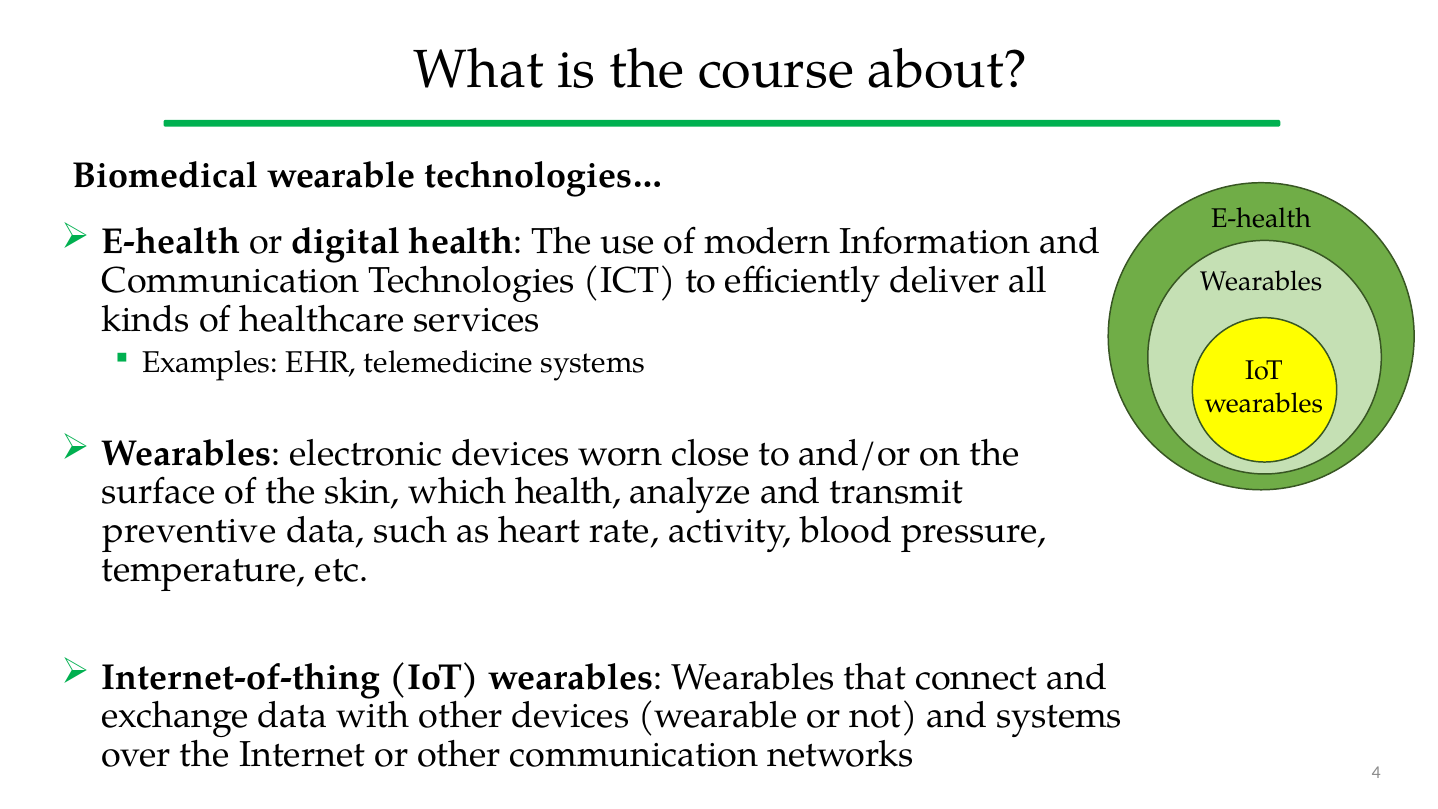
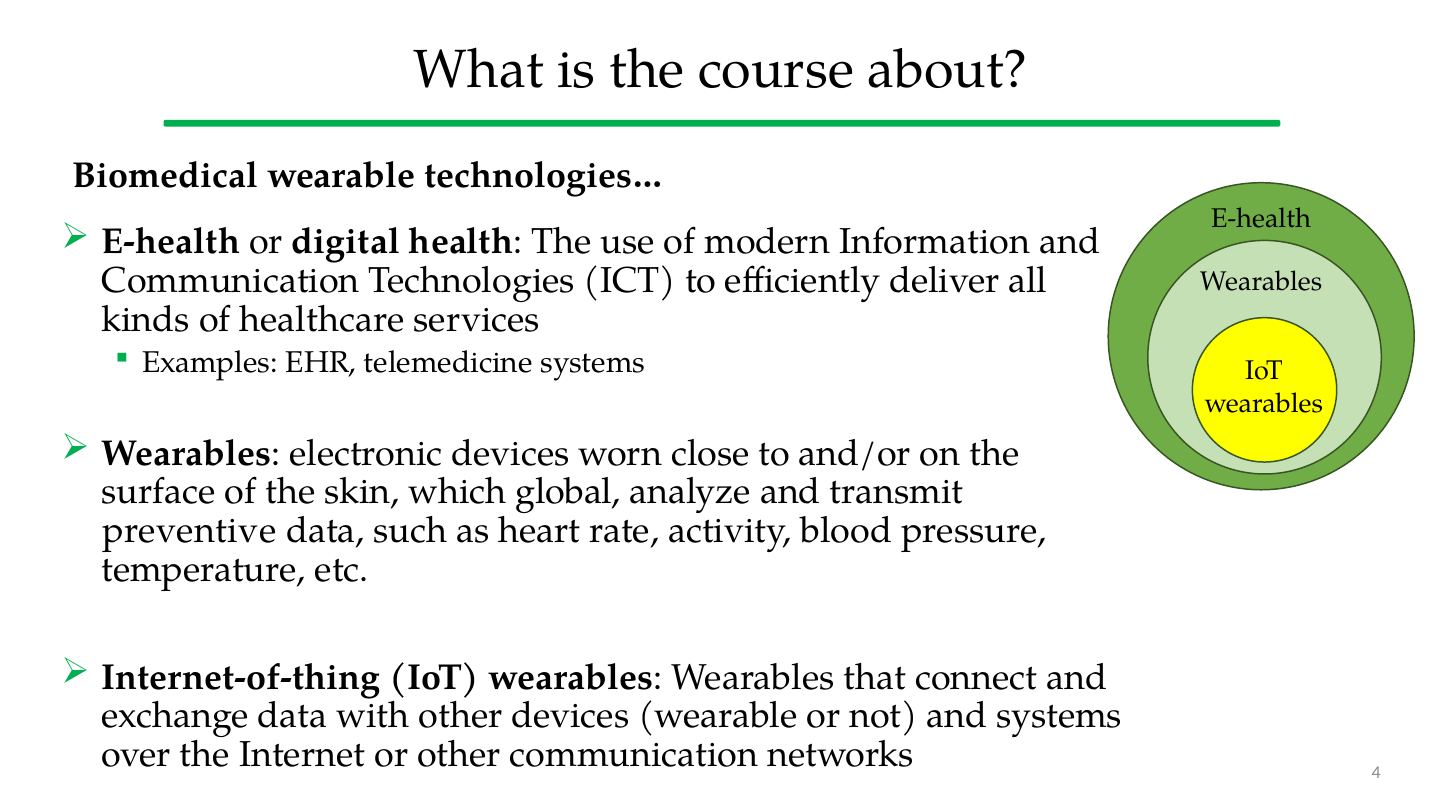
which health: health -> global (568, 492)
